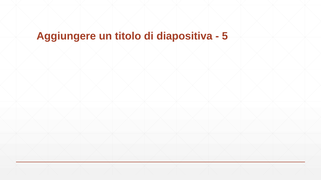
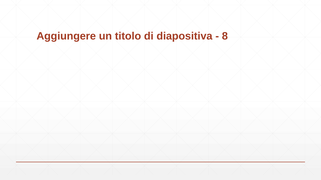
5: 5 -> 8 (225, 36)
